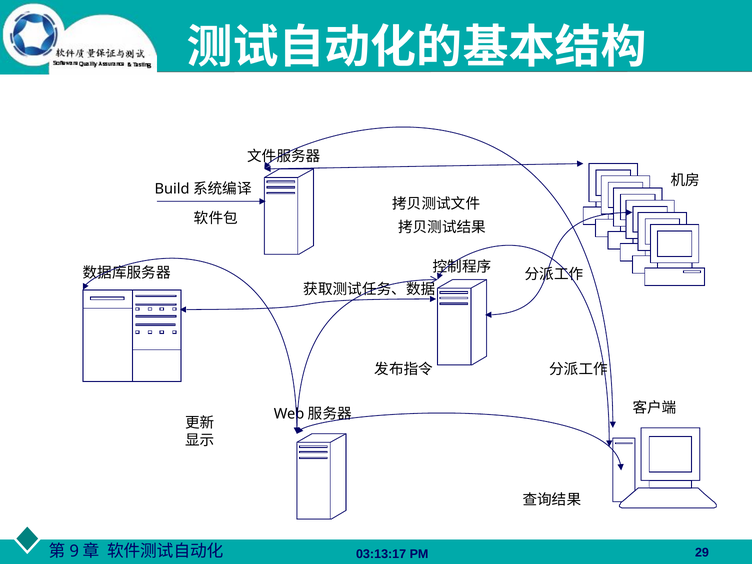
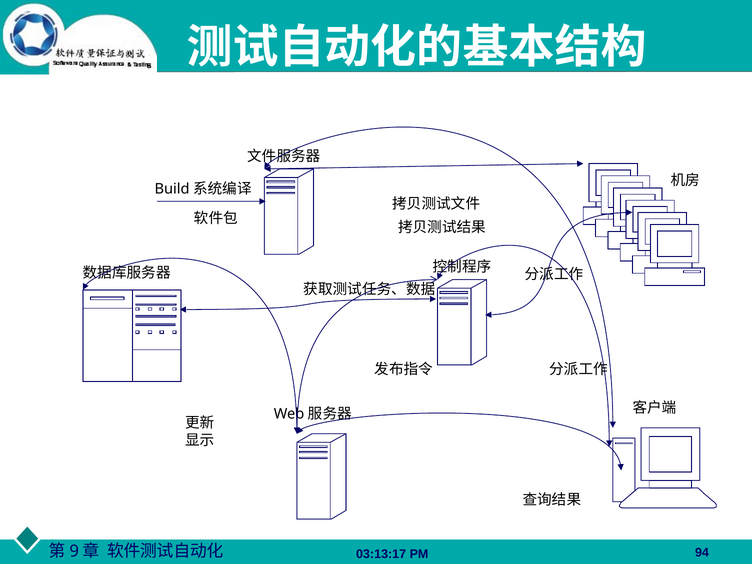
29: 29 -> 94 (702, 553)
